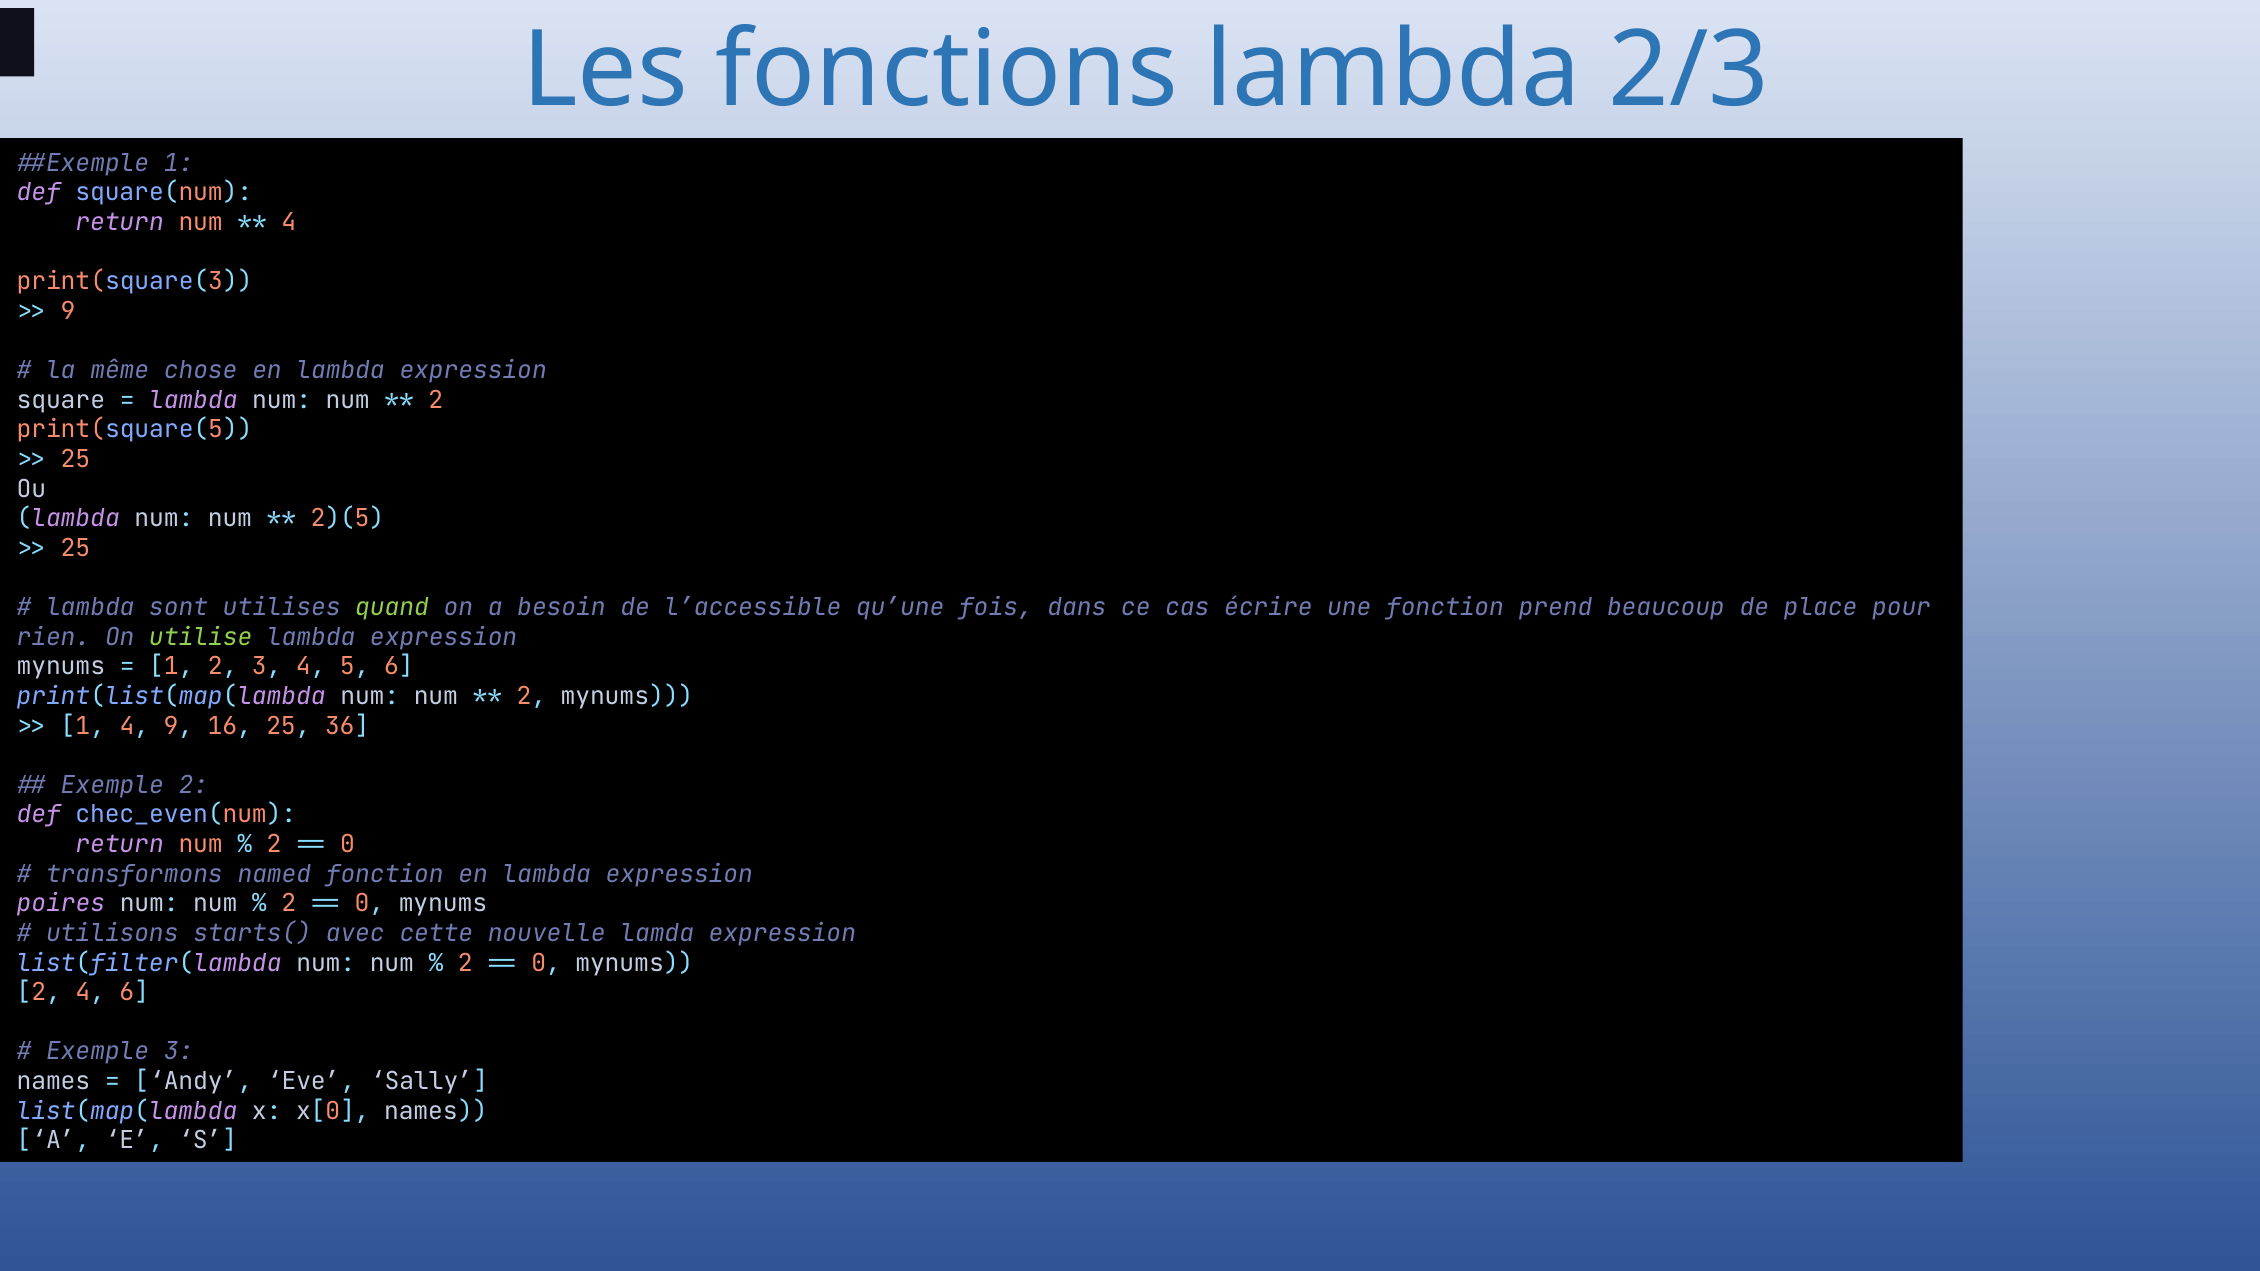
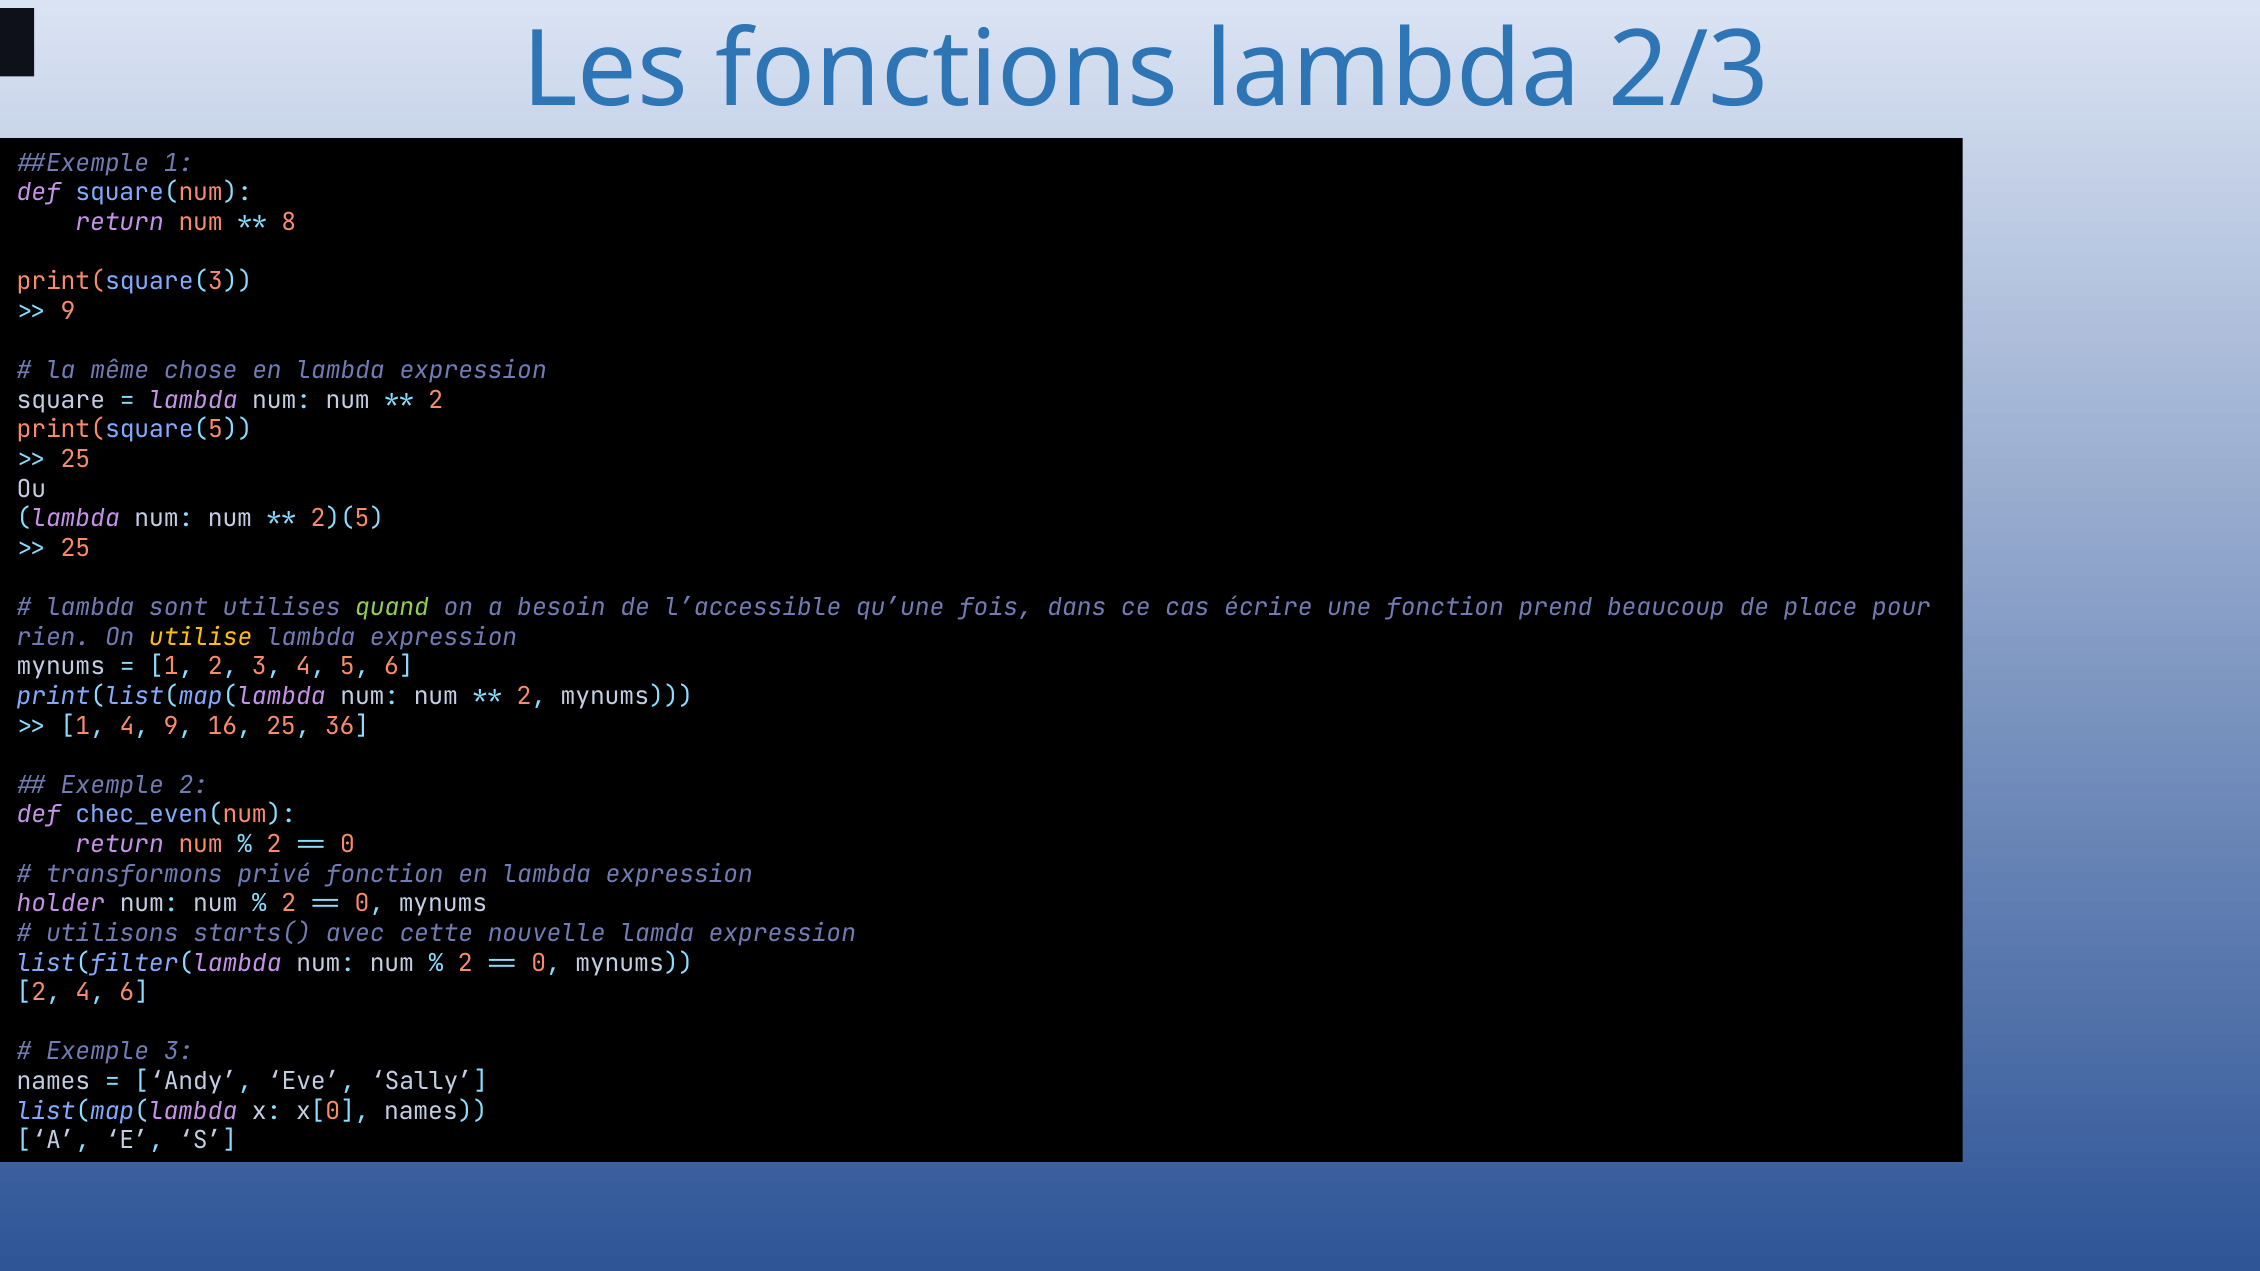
4: 4 -> 8 (289, 222)
utilise colour: light green -> yellow (201, 637)
named: named -> privé (274, 874)
poires: poires -> holder (61, 904)
